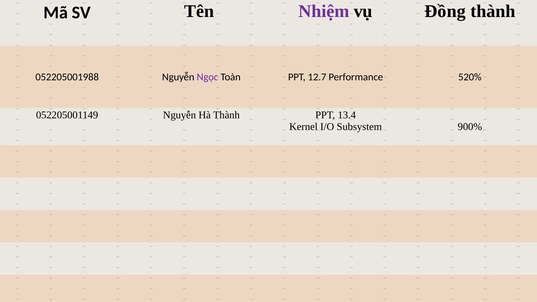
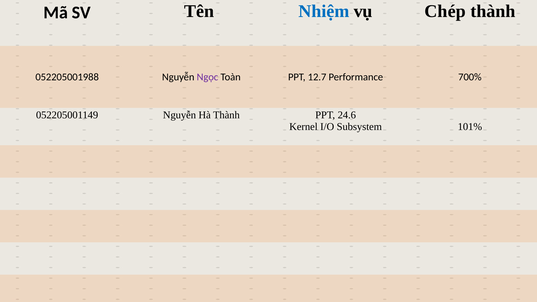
Nhiệm colour: purple -> blue (324, 11)
Đồng: Đồng -> Chép (445, 11)
520%: 520% -> 700% (470, 77)
13.4: 13.4 -> 24.6 (347, 115)
900%: 900% -> 101% (470, 127)
